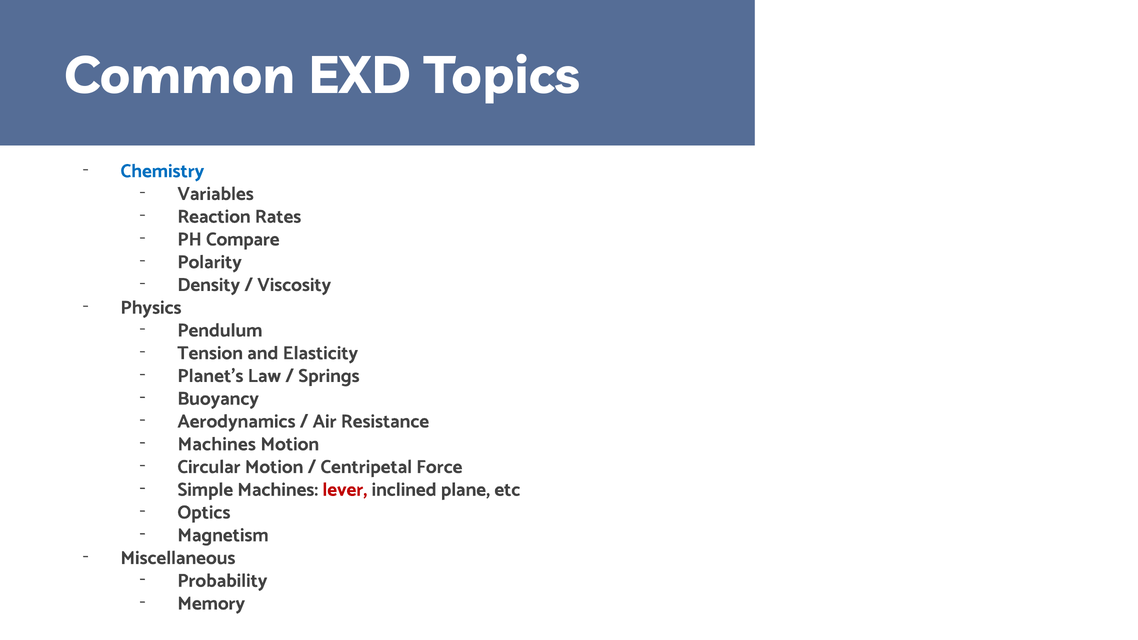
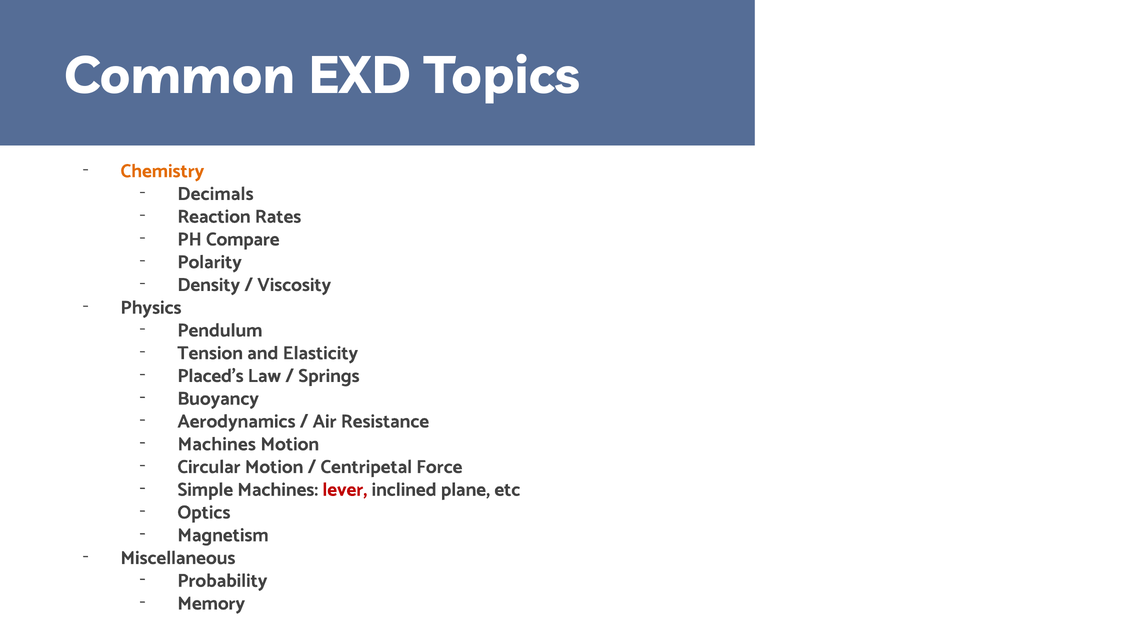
Chemistry colour: blue -> orange (162, 171)
Variables: Variables -> Decimals (216, 194)
Planet’s: Planet’s -> Placed’s (211, 376)
